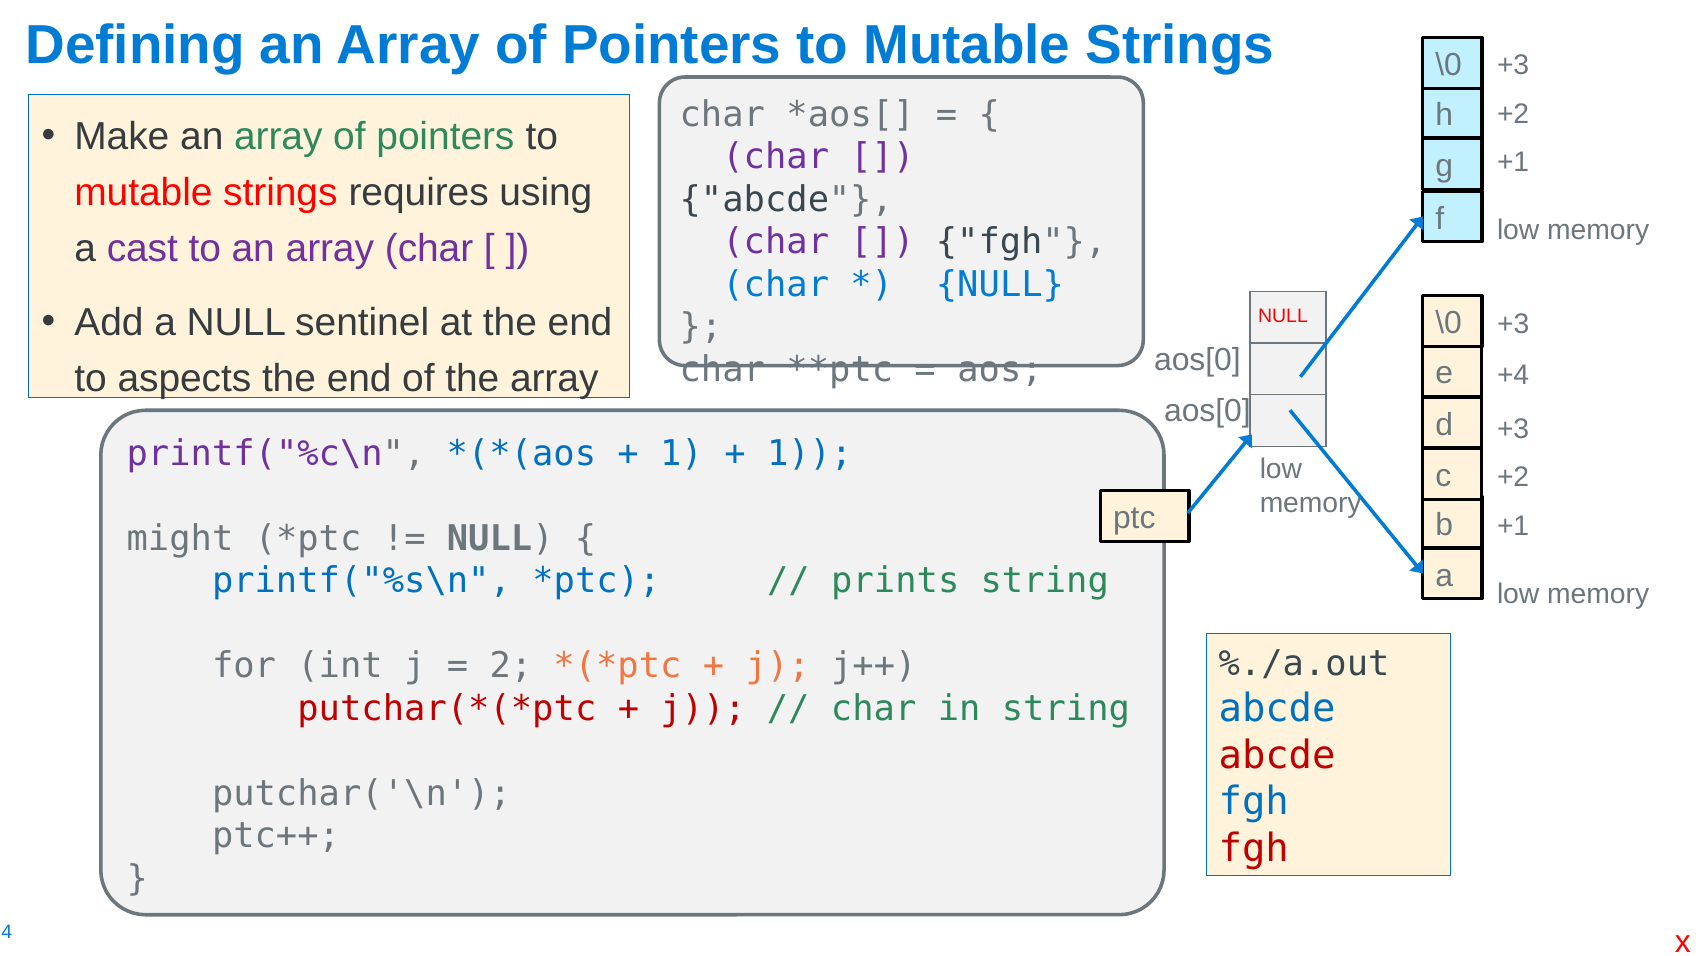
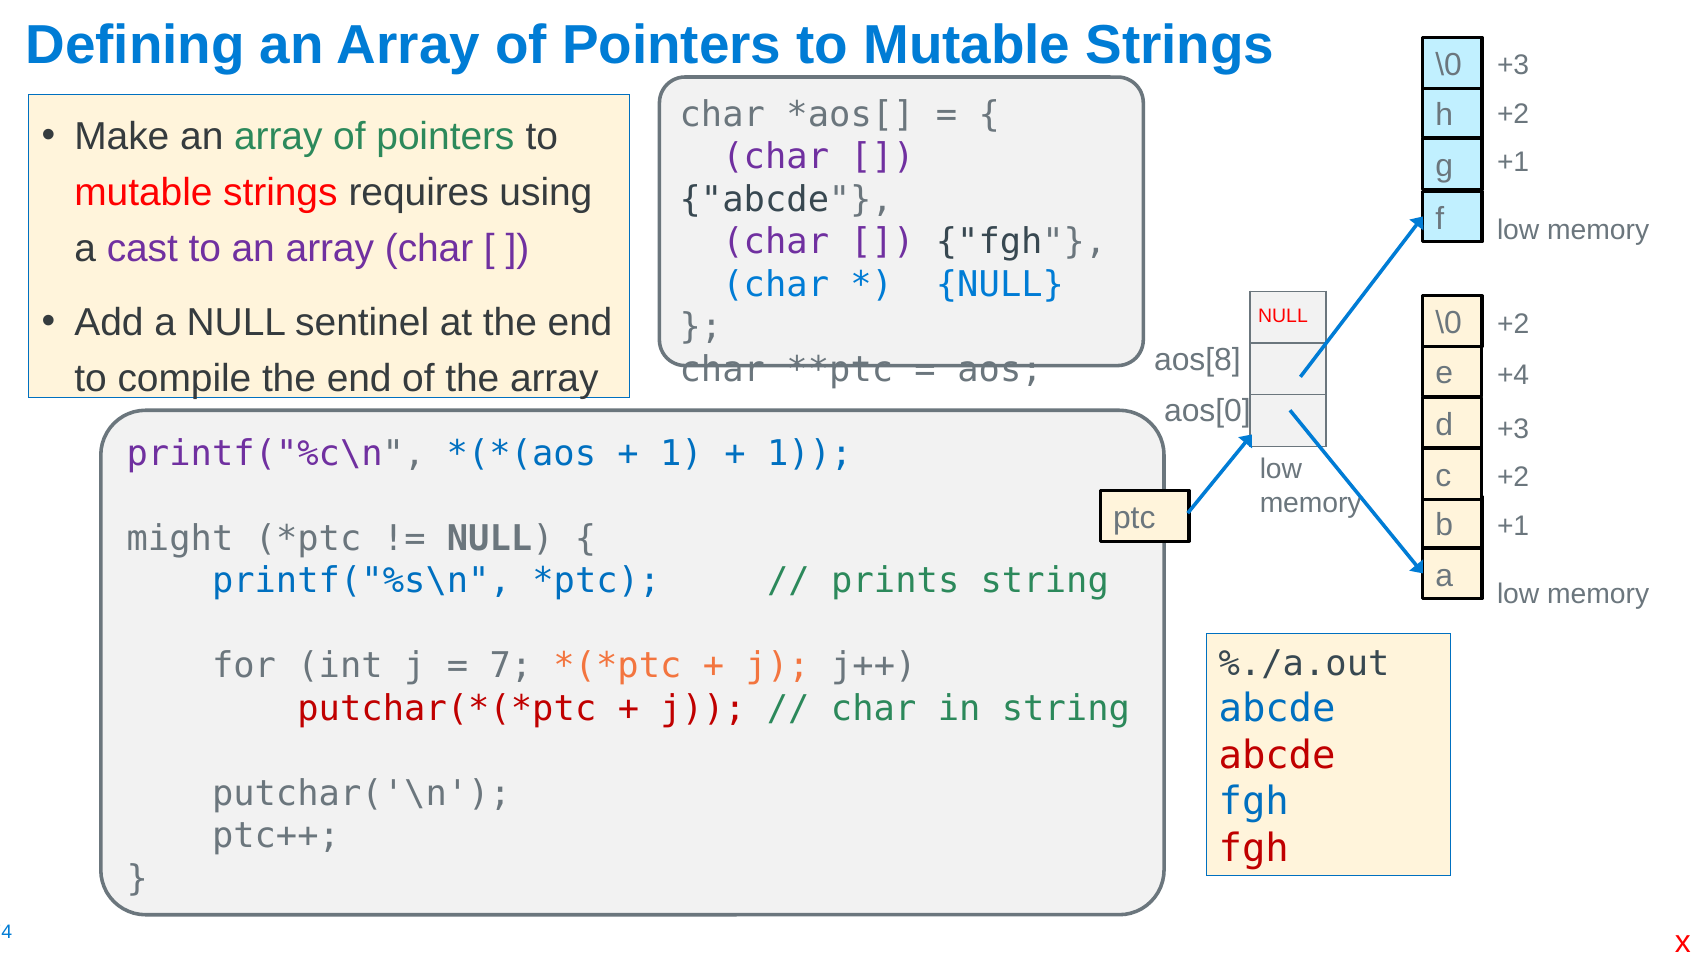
+3: +3 -> +2 (1513, 325)
aos[0: aos[0 -> aos[8 (1197, 360)
aspects: aspects -> compile (184, 379)
2: 2 -> 7 (511, 666)
